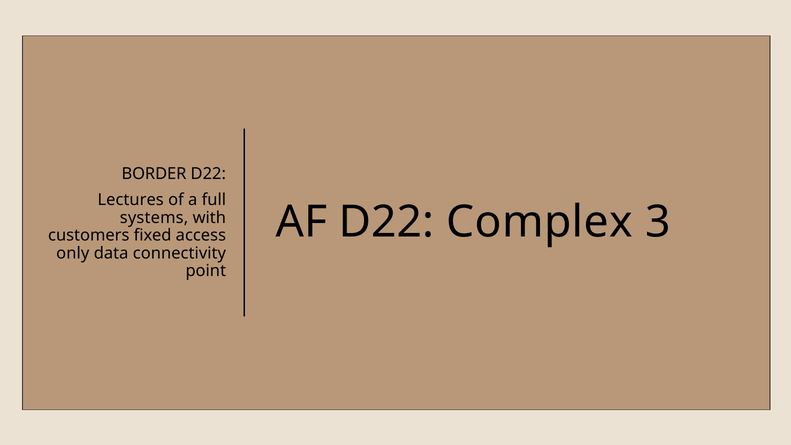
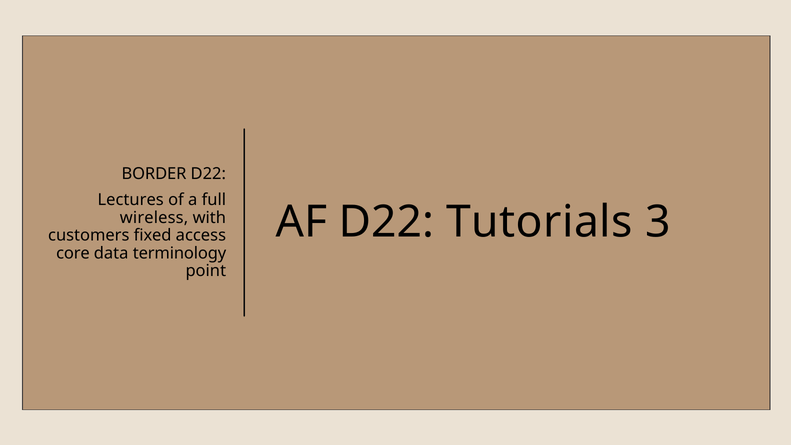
Complex: Complex -> Tutorials (539, 222)
systems: systems -> wireless (154, 218)
only: only -> core (73, 253)
connectivity: connectivity -> terminology (179, 253)
